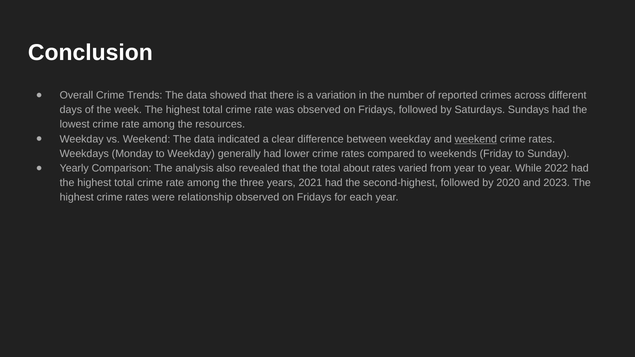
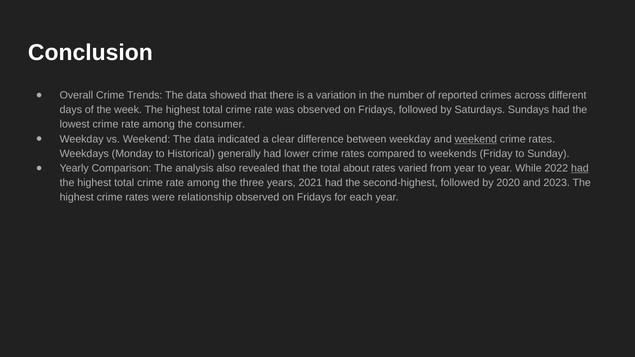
resources: resources -> consumer (220, 125)
to Weekday: Weekday -> Historical (191, 154)
had underline: none -> present (580, 168)
